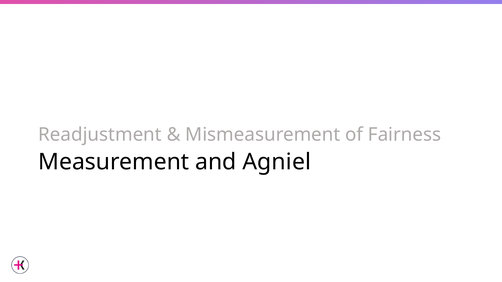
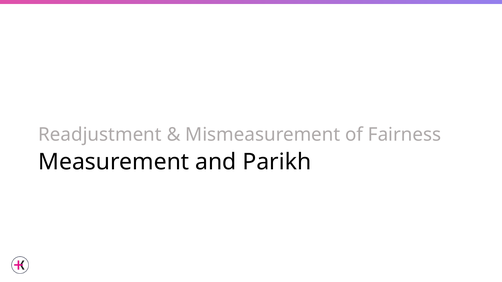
Agniel: Agniel -> Parikh (277, 162)
